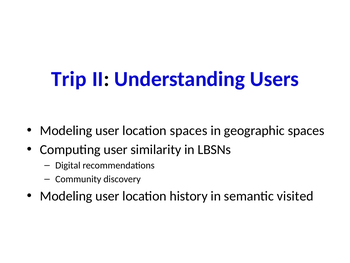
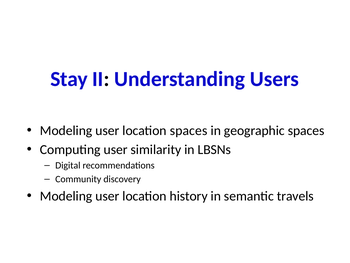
Trip: Trip -> Stay (69, 79)
visited: visited -> travels (295, 196)
